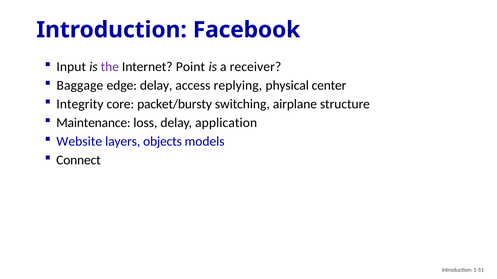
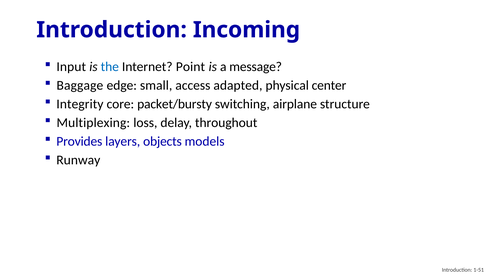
Facebook: Facebook -> Incoming (246, 30)
the colour: purple -> blue (110, 67)
receiver: receiver -> message (256, 67)
edge delay: delay -> small (156, 85)
replying: replying -> adapted (238, 85)
Maintenance: Maintenance -> Multiplexing (93, 123)
application: application -> throughout (226, 123)
Website: Website -> Provides (79, 142)
Connect: Connect -> Runway (78, 160)
